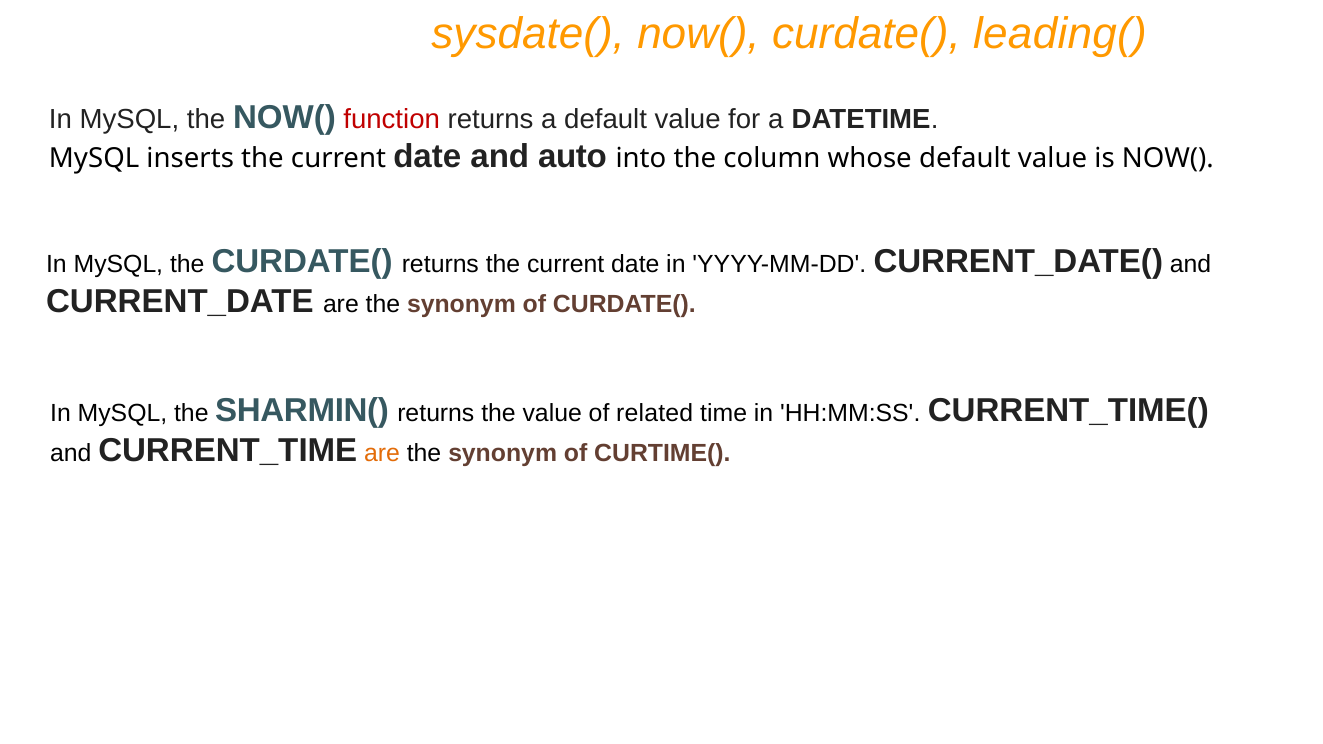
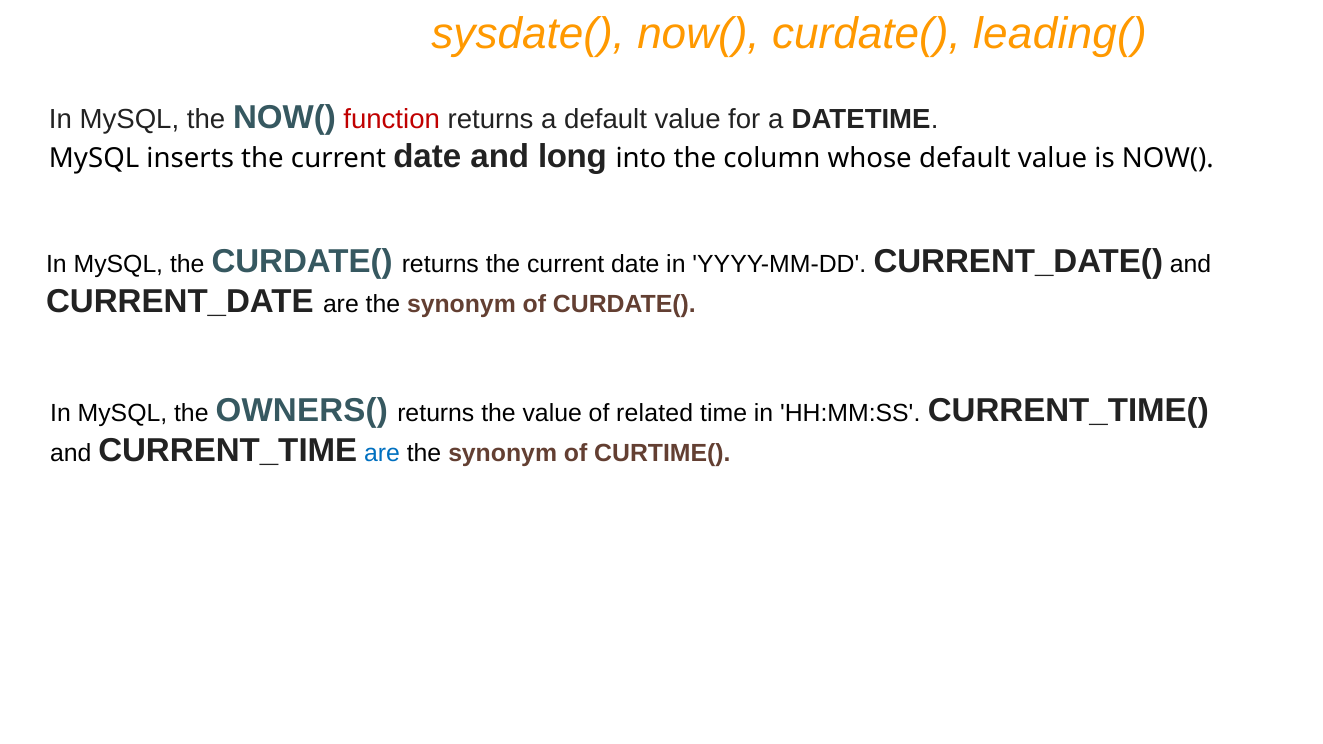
auto: auto -> long (572, 157)
SHARMIN(: SHARMIN( -> OWNERS( (302, 411)
are colour: orange -> blue (382, 453)
